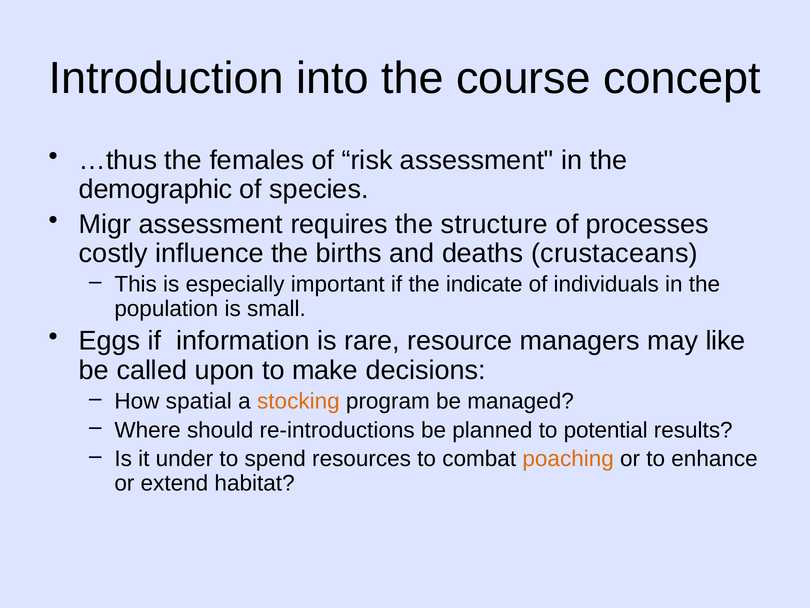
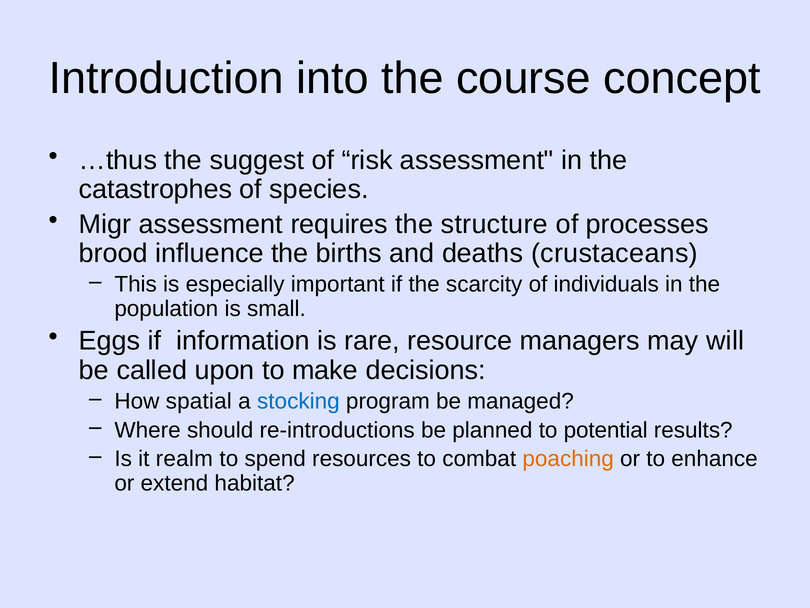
females: females -> suggest (257, 160)
demographic: demographic -> catastrophes (156, 189)
costly: costly -> brood (113, 253)
indicate: indicate -> scarcity (484, 284)
like: like -> will (725, 341)
stocking colour: orange -> blue (298, 401)
under: under -> realm (184, 459)
